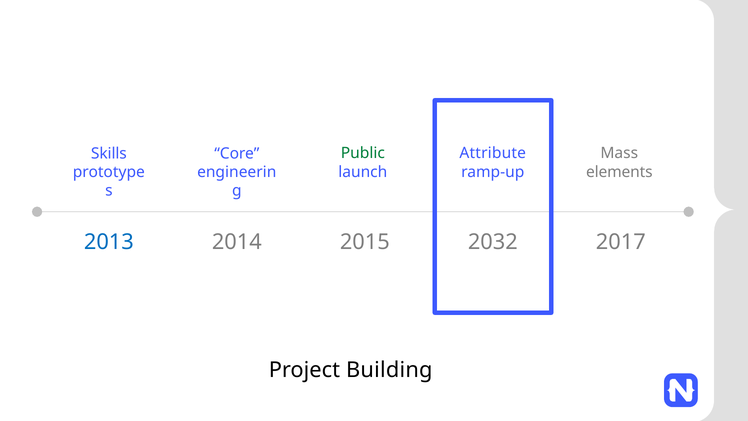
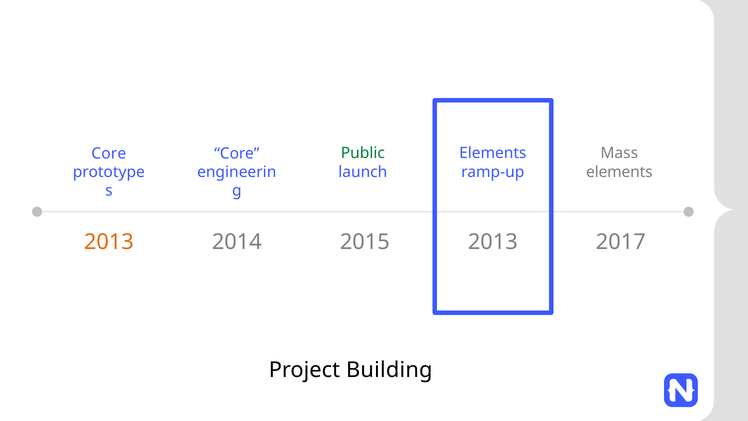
Attribute: Attribute -> Elements (493, 153)
Skills: Skills -> Core (109, 153)
2013 colour: blue -> orange (109, 242)
2015 2032: 2032 -> 2013 (493, 242)
